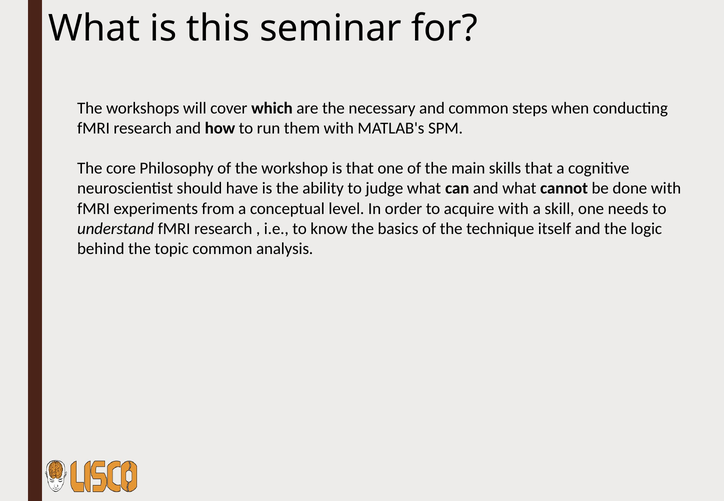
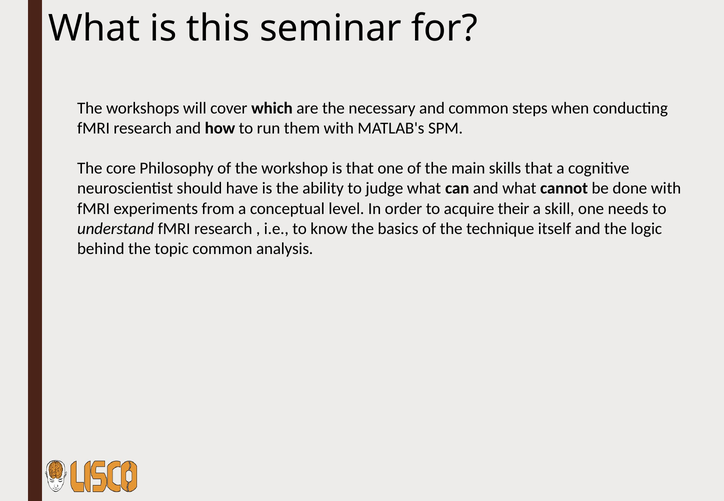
acquire with: with -> their (514, 209)
